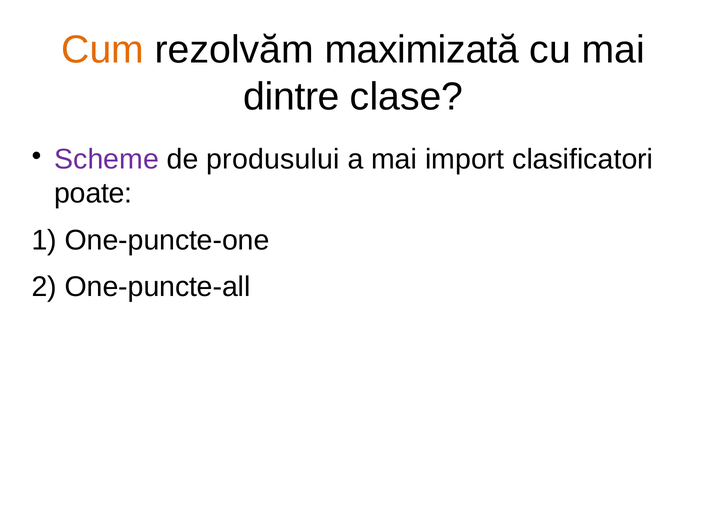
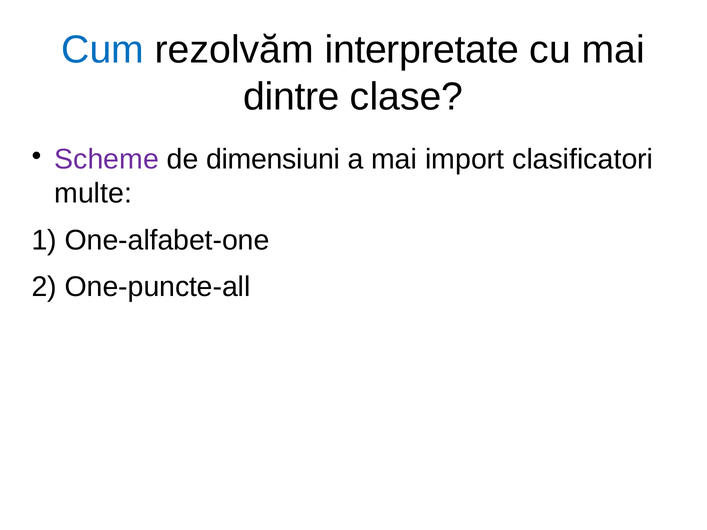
Cum colour: orange -> blue (103, 50)
maximizată: maximizată -> interpretate (422, 50)
produsului: produsului -> dimensiuni (273, 159)
poate: poate -> multe (93, 193)
One-puncte-one: One-puncte-one -> One-alfabet-one (167, 240)
